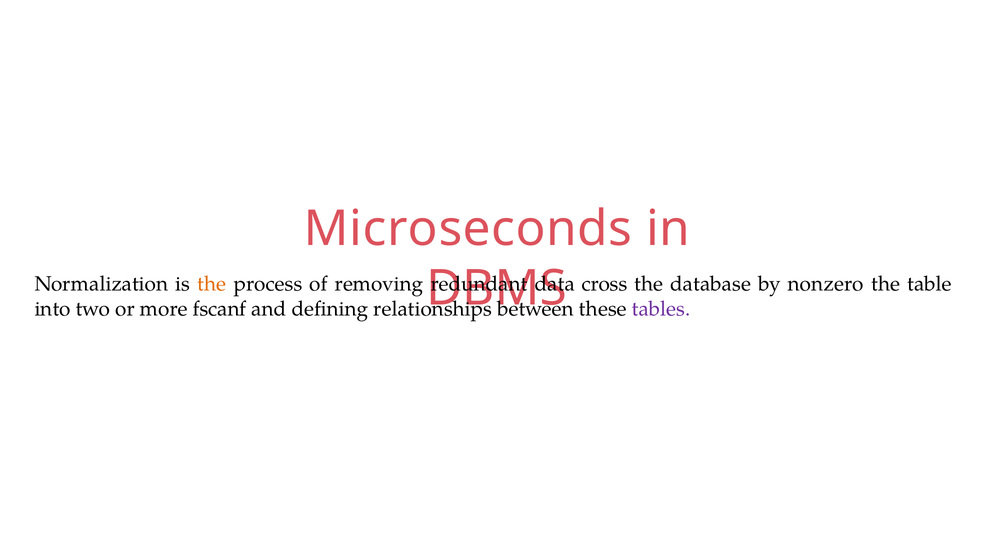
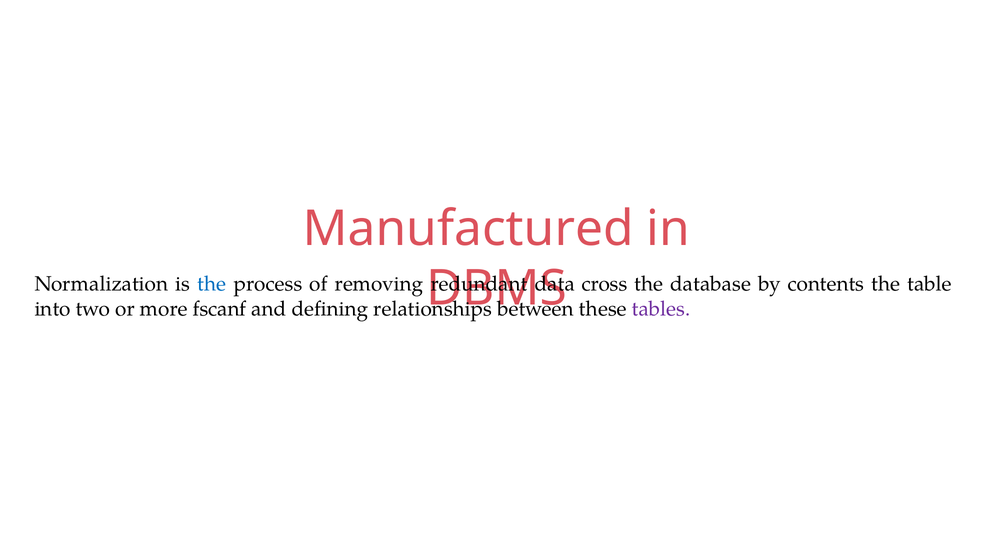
Microseconds: Microseconds -> Manufactured (468, 229)
the colour: orange -> blue (212, 284)
nonzero: nonzero -> contents (826, 284)
